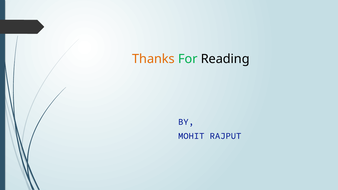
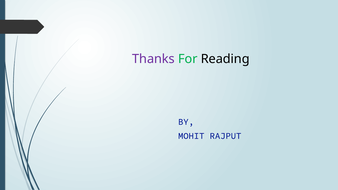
Thanks colour: orange -> purple (153, 59)
